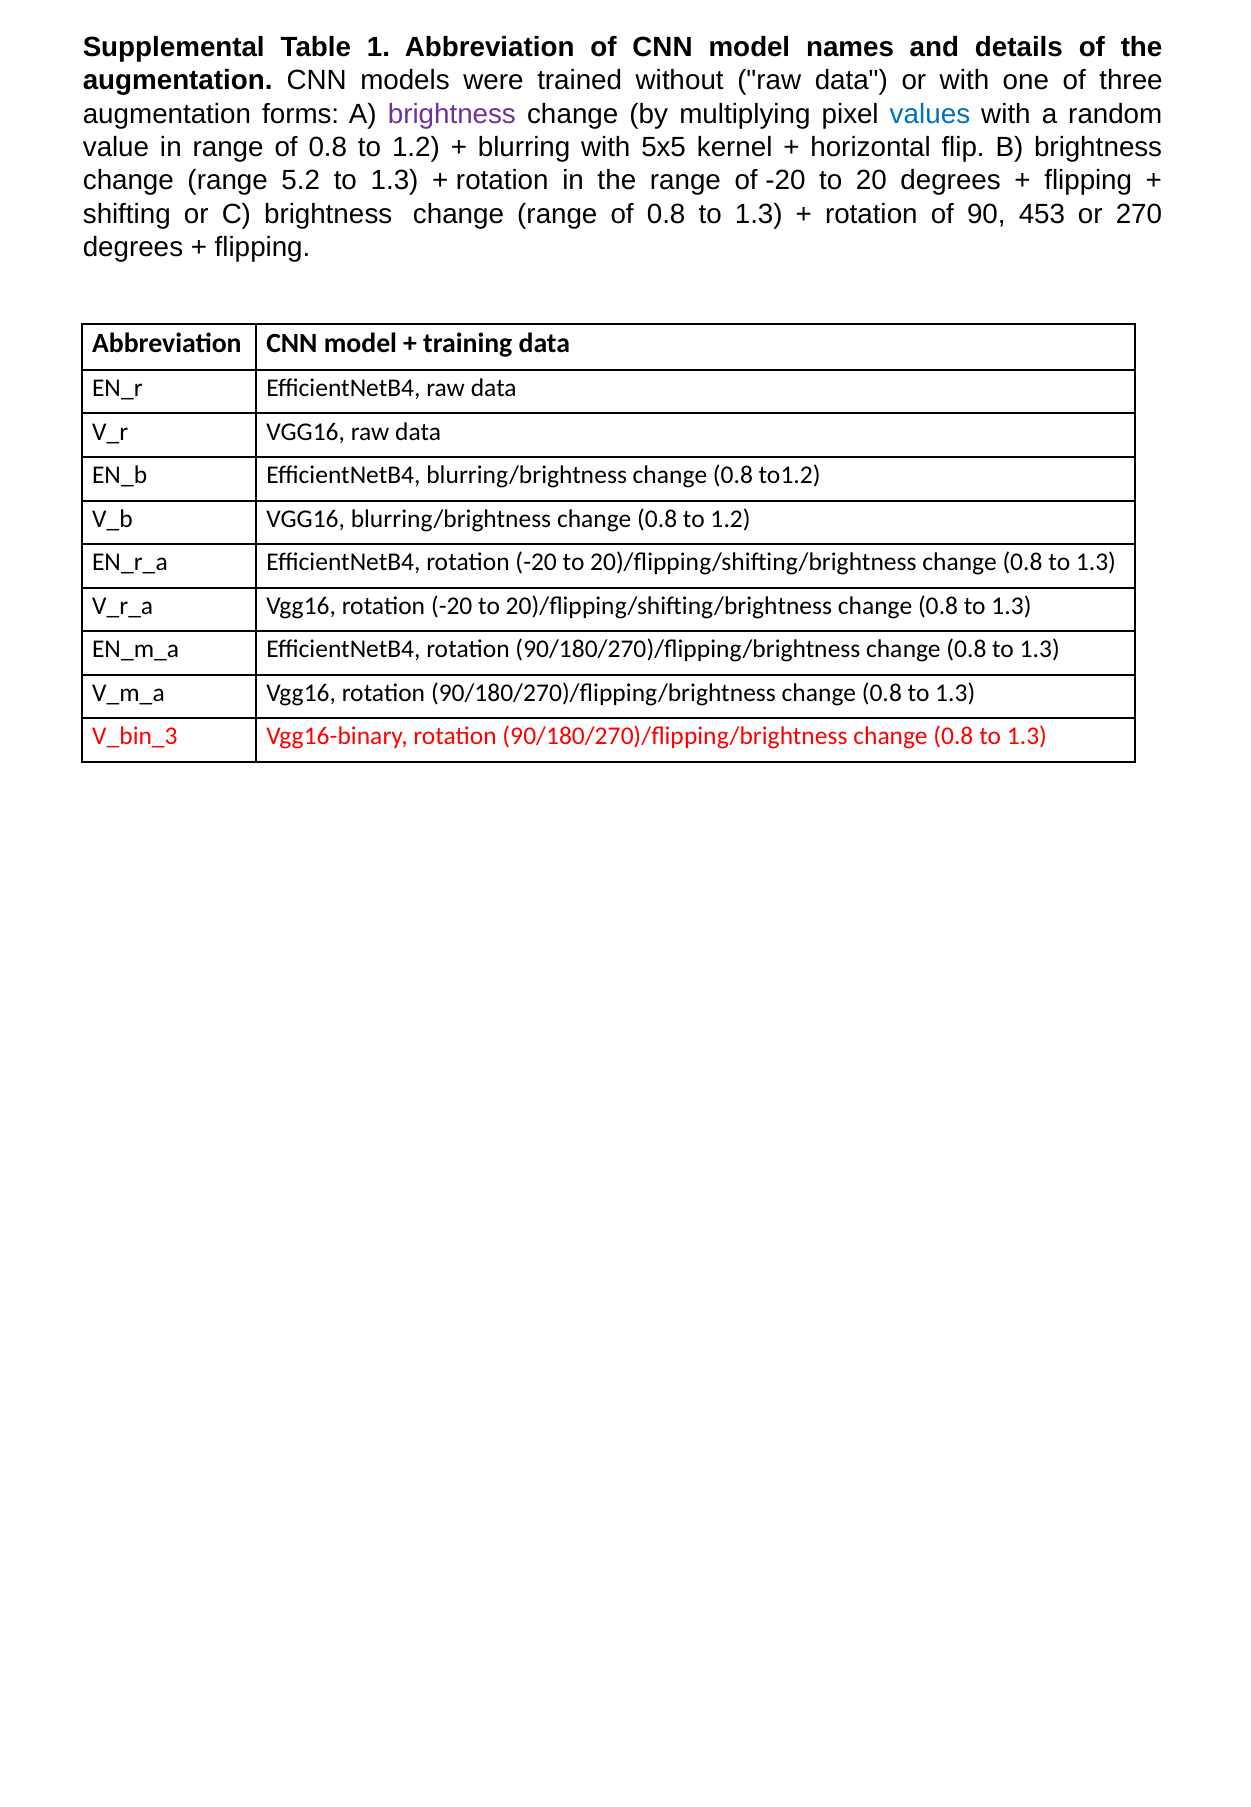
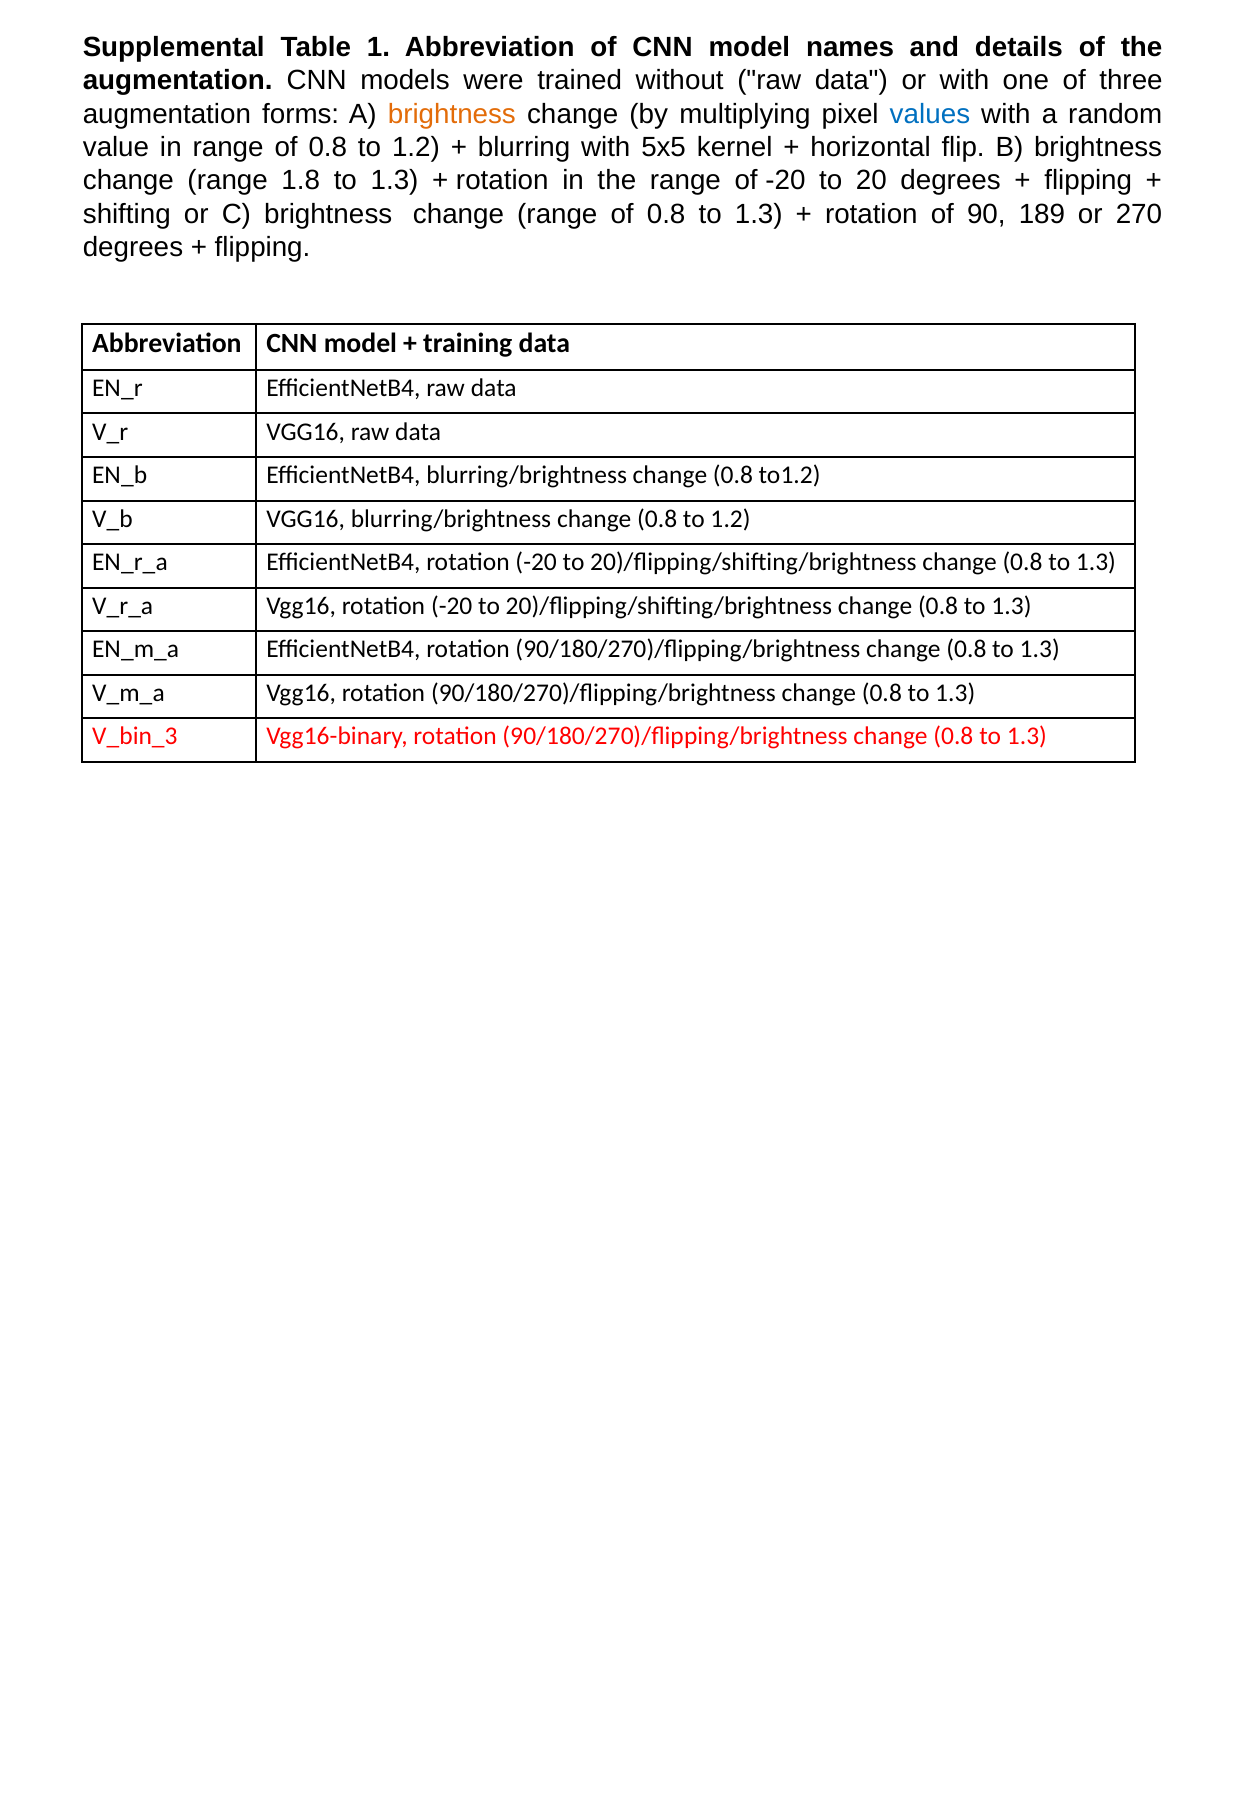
brightness colour: purple -> orange (452, 114)
5.2: 5.2 -> 1.8 (301, 181)
453: 453 -> 189 (1042, 214)
